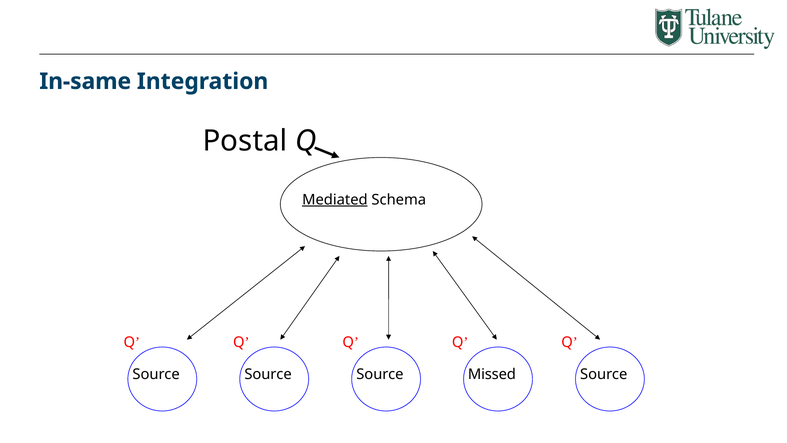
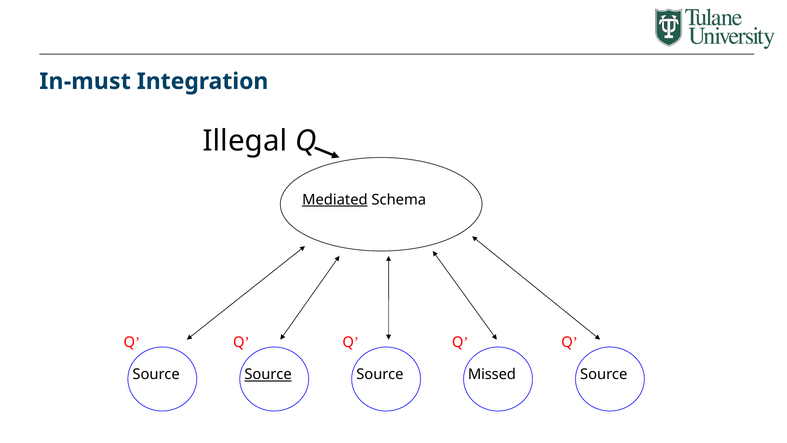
In-same: In-same -> In-must (85, 81)
Postal: Postal -> Illegal (245, 141)
Source underline: none -> present (268, 374)
